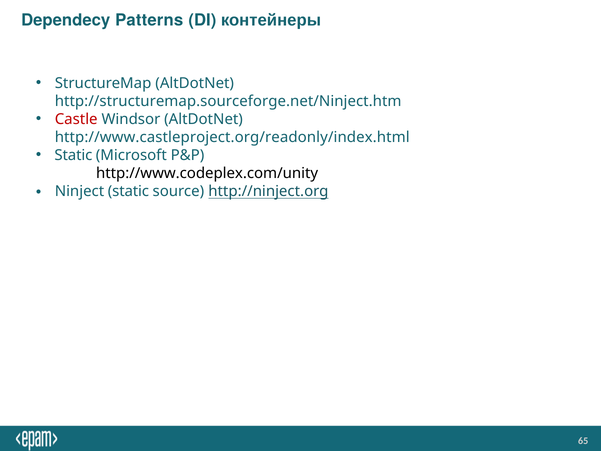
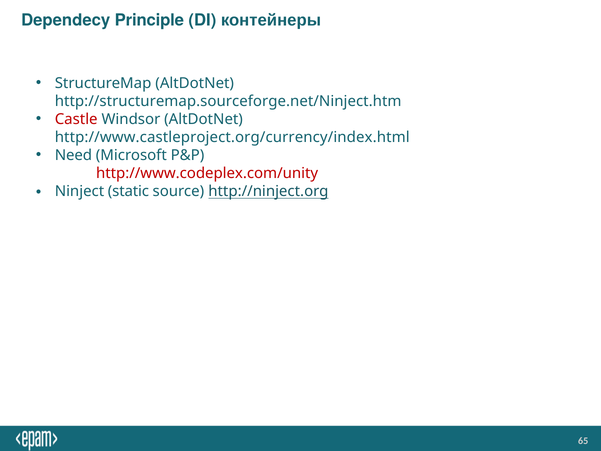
Patterns: Patterns -> Principle (149, 20)
http://www.castleproject.org/readonly/index.html: http://www.castleproject.org/readonly/index.html -> http://www.castleproject.org/currency/index.html (232, 137)
Static: Static -> Need (73, 155)
http://www.codeplex.com/unity colour: black -> red (207, 173)
